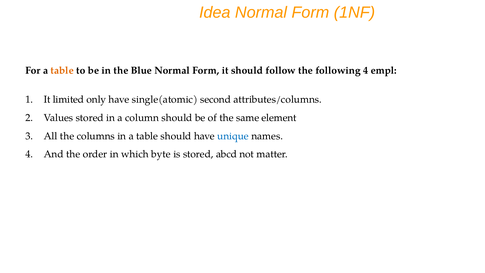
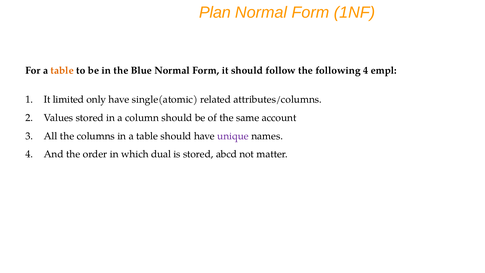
Idea: Idea -> Plan (215, 13)
second: second -> related (216, 100)
element: element -> account (279, 118)
unique colour: blue -> purple (233, 136)
byte: byte -> dual (161, 154)
